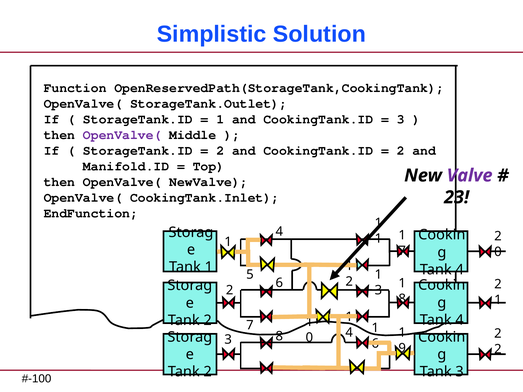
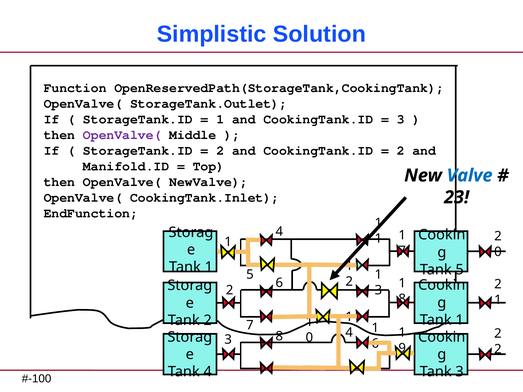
Valve colour: purple -> blue (470, 176)
4: 4 -> 5 (460, 270)
4: 4 -> 1 (460, 320)
2: 2 -> 4 (208, 372)
